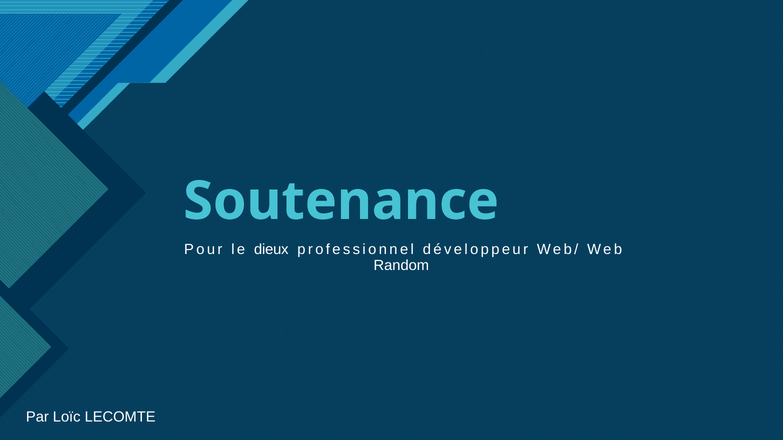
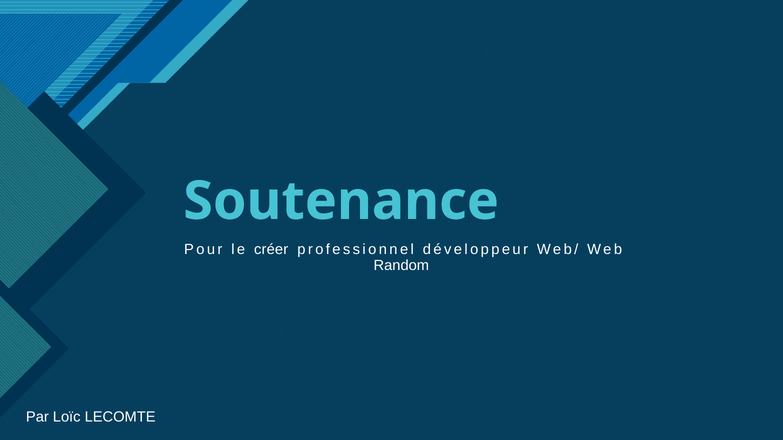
dieux: dieux -> créer (271, 250)
